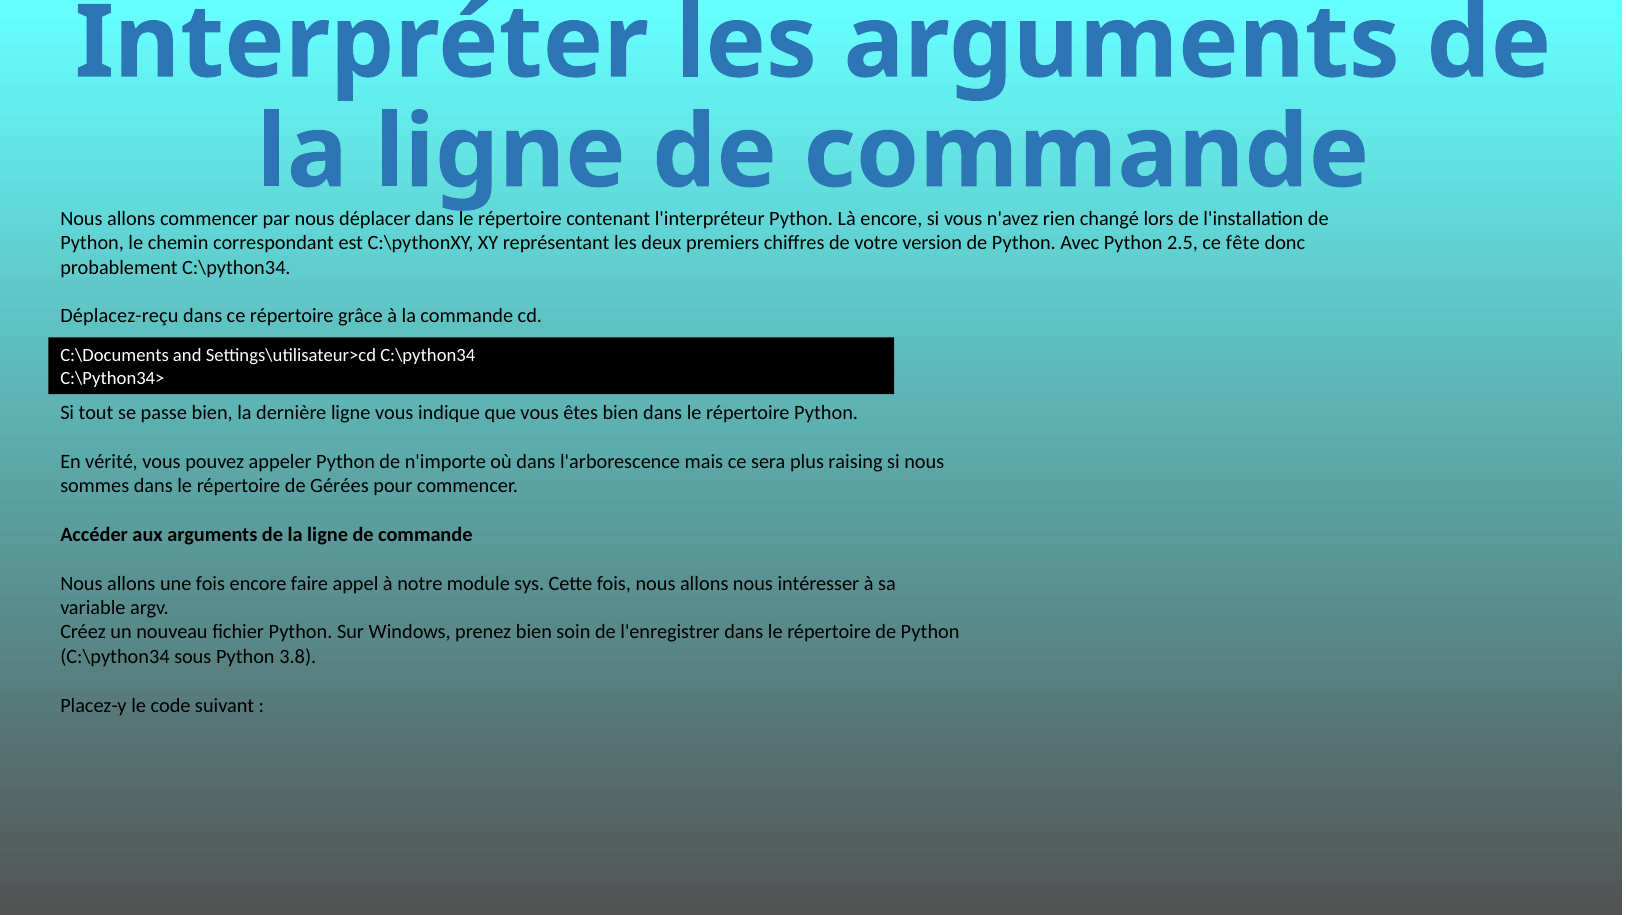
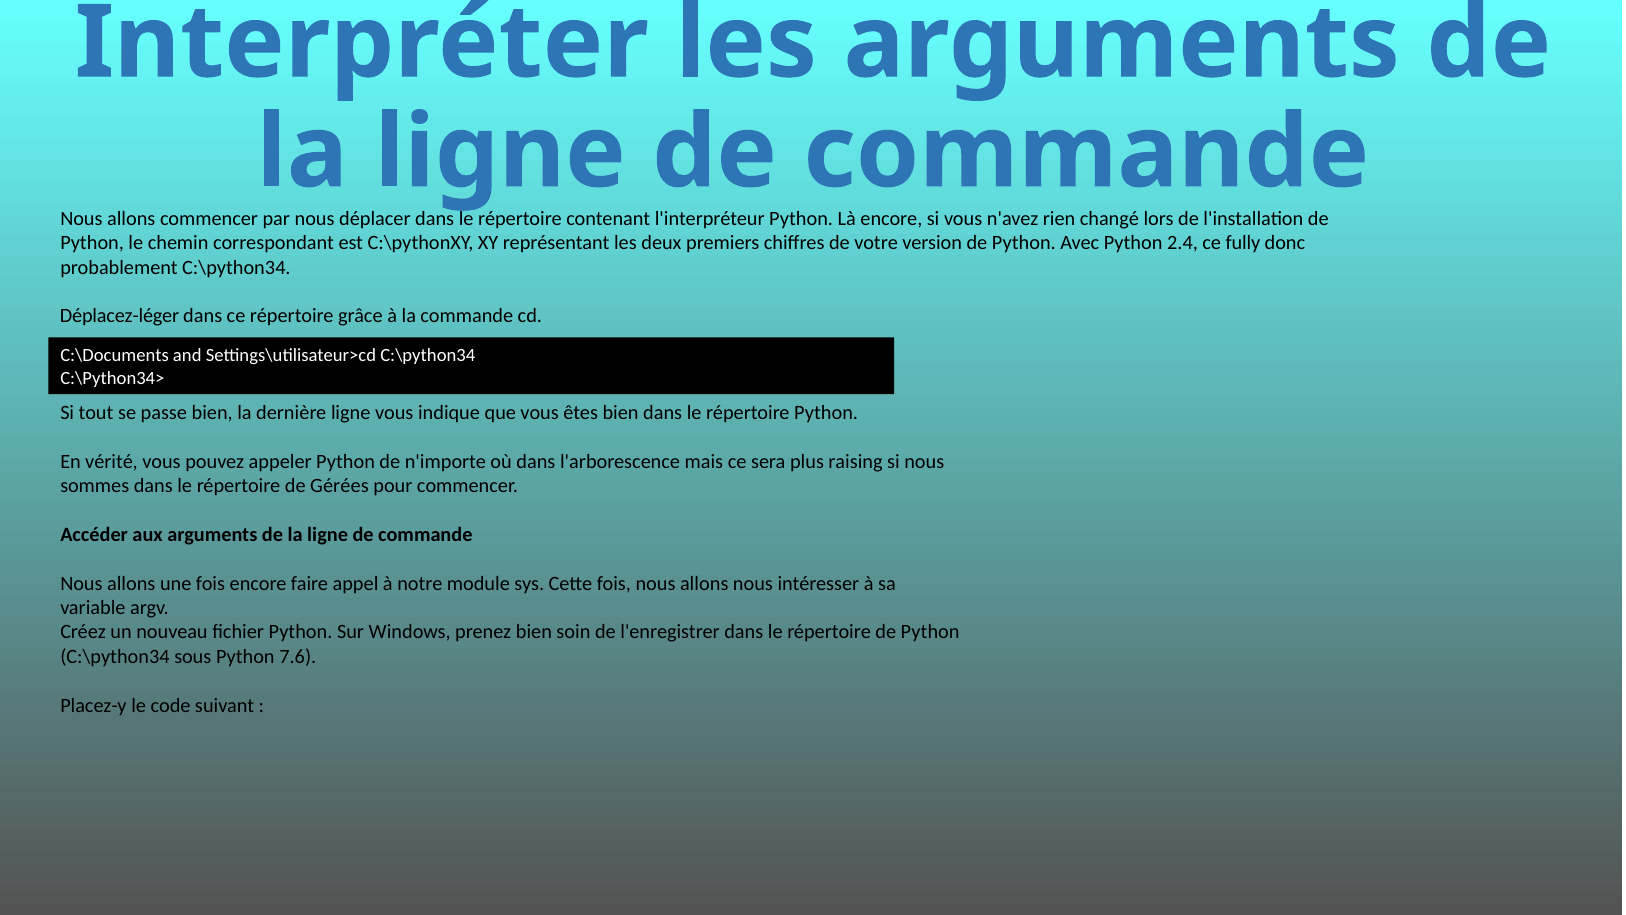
2.5: 2.5 -> 2.4 (1182, 243)
fête: fête -> fully (1243, 243)
Déplacez-reçu: Déplacez-reçu -> Déplacez-léger (120, 316)
3.8: 3.8 -> 7.6 (298, 656)
